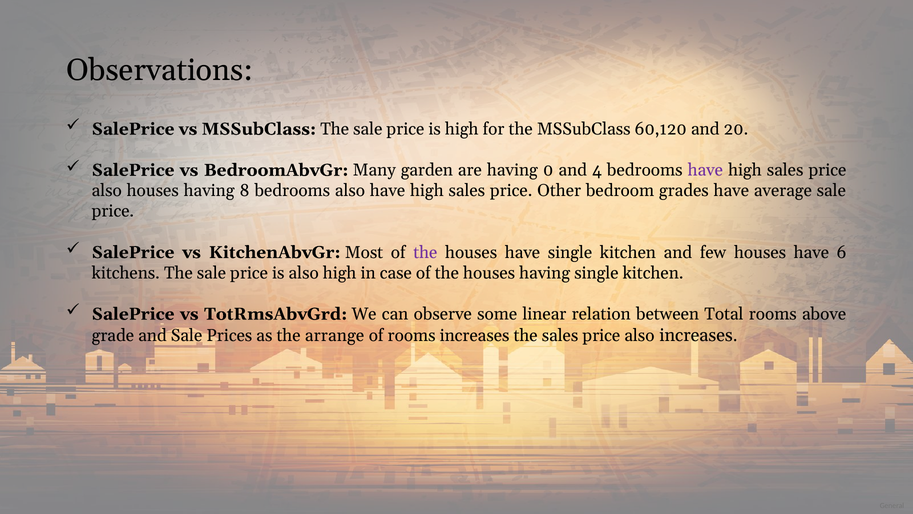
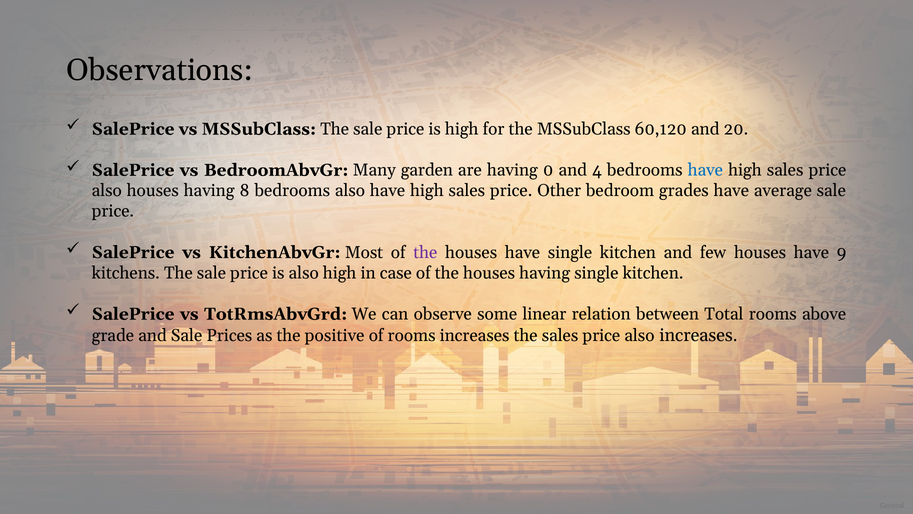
have colour: purple -> blue (705, 170)
6: 6 -> 9 (841, 252)
arrange: arrange -> positive (335, 335)
